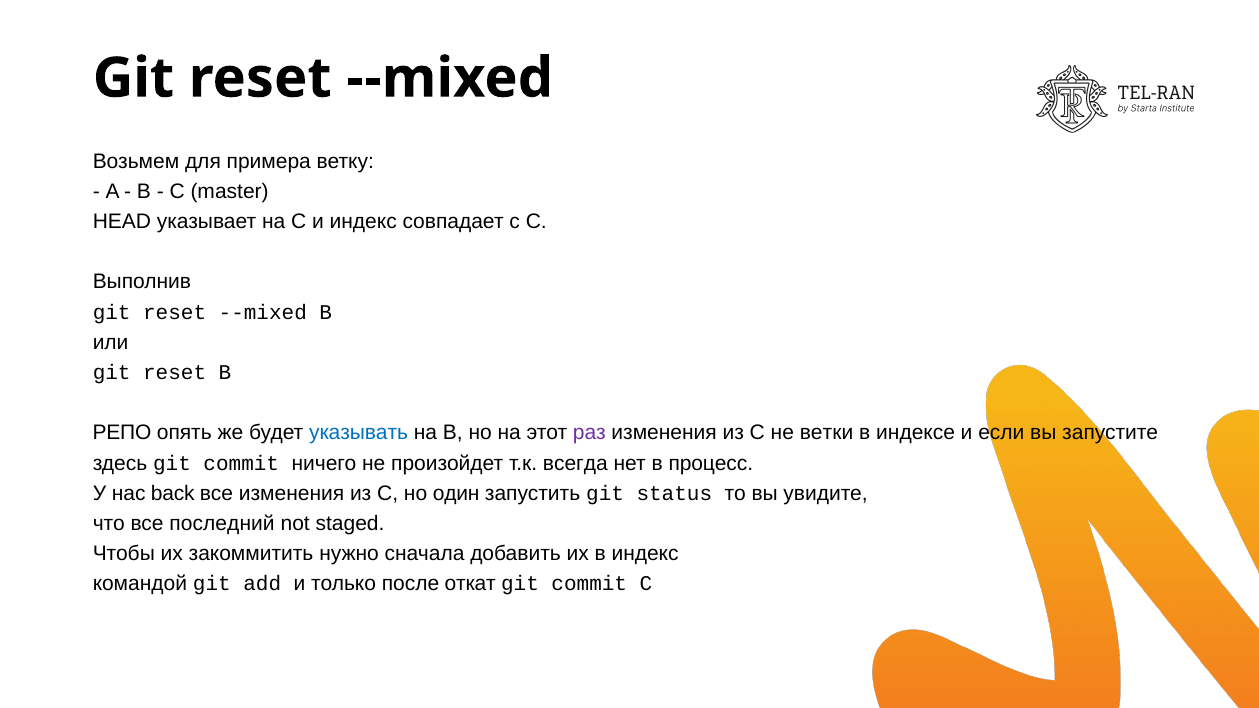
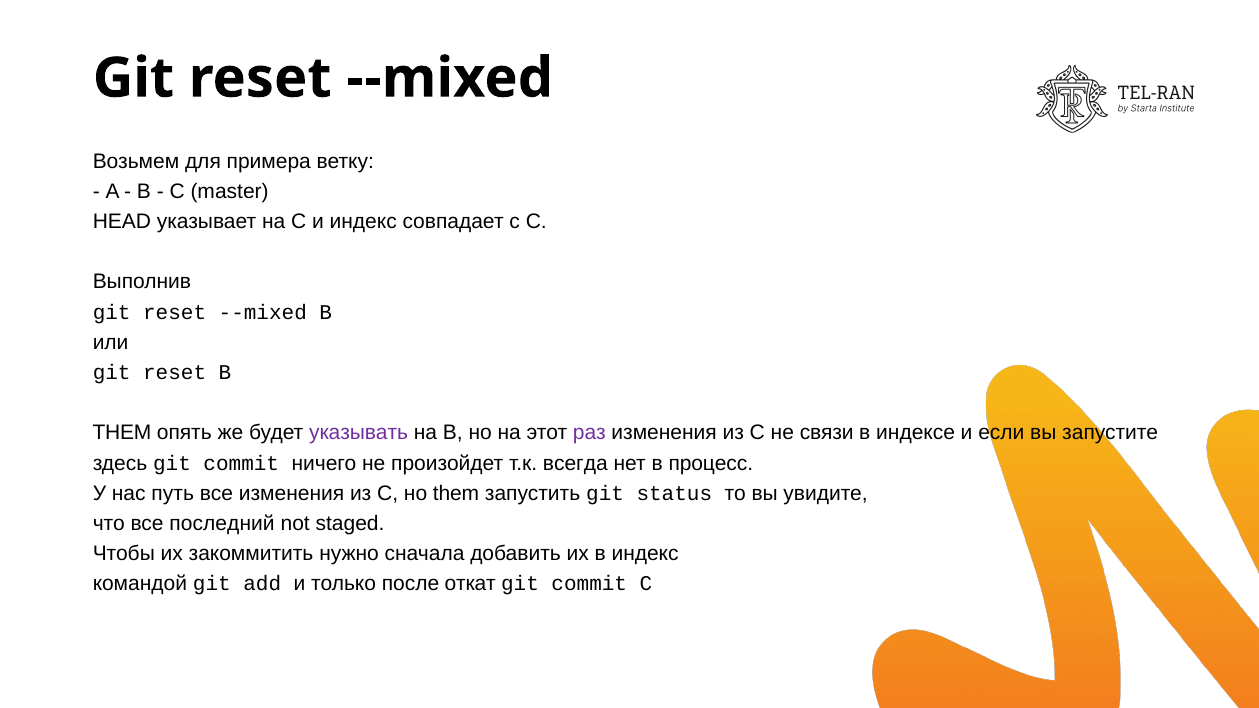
РЕПО: РЕПО -> THEM (122, 433)
указывать colour: blue -> purple (359, 433)
ветки: ветки -> связи (827, 433)
back: back -> путь (173, 494)
но один: один -> them (456, 494)
